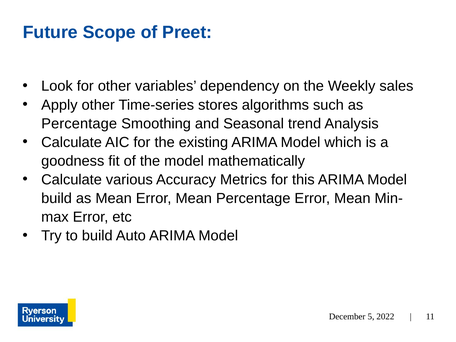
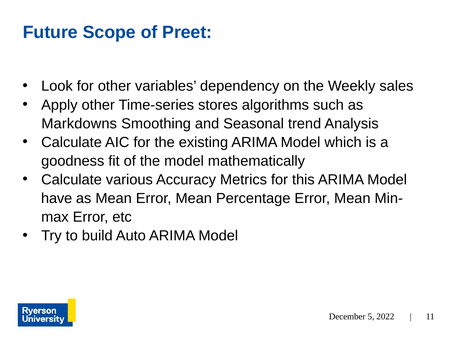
Percentage: Percentage -> Markdowns (79, 124)
build: build -> have (57, 198)
